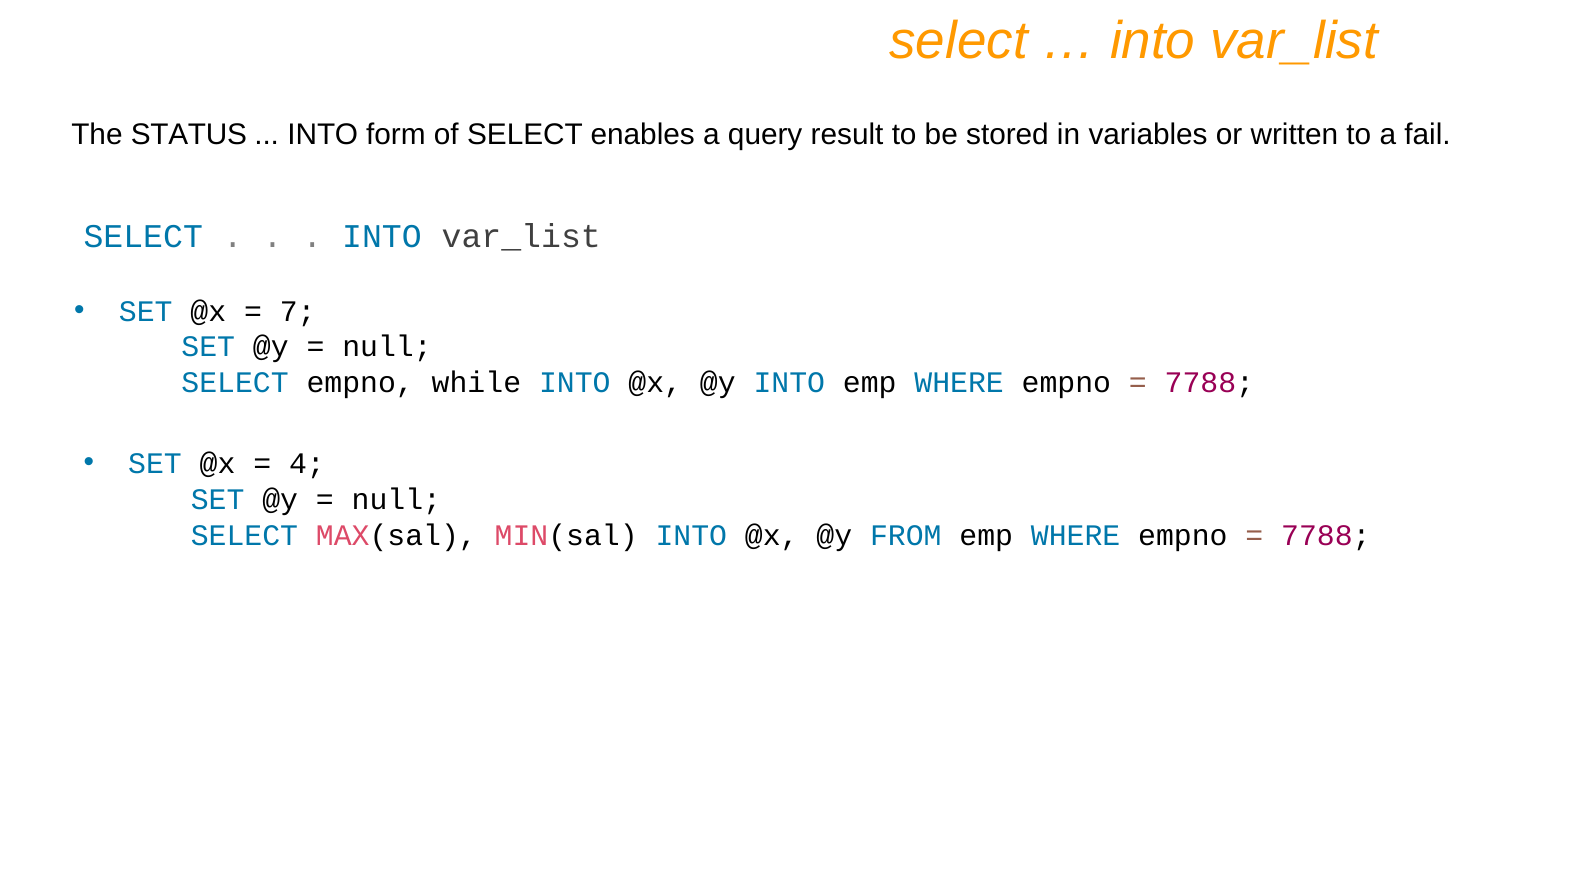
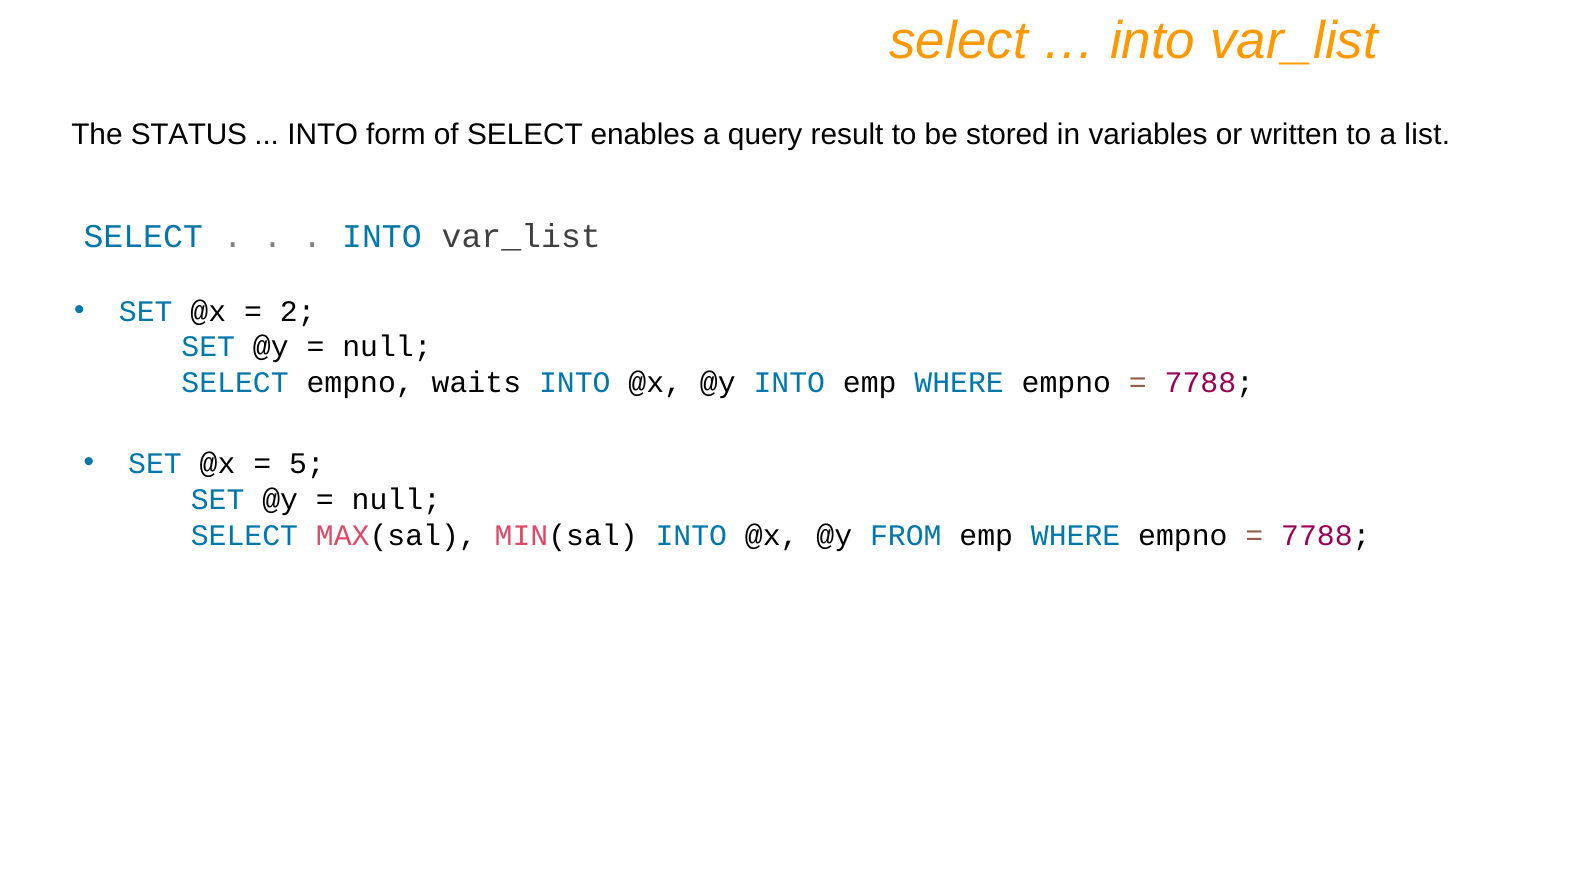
fail: fail -> list (1427, 135)
7: 7 -> 2 (298, 311)
while: while -> waits (476, 383)
4: 4 -> 5 (307, 464)
